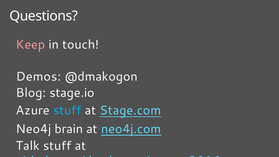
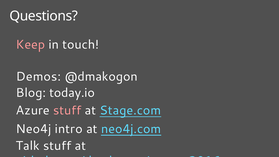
stage.io: stage.io -> today.io (72, 93)
stuff colour: light blue -> pink (67, 110)
brain: brain -> intro (69, 129)
